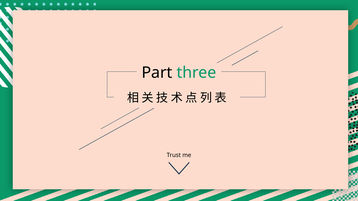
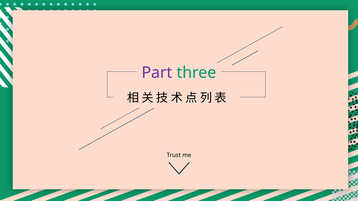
Part colour: black -> purple (157, 73)
